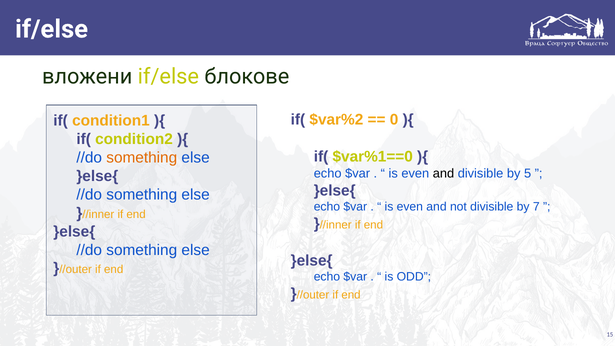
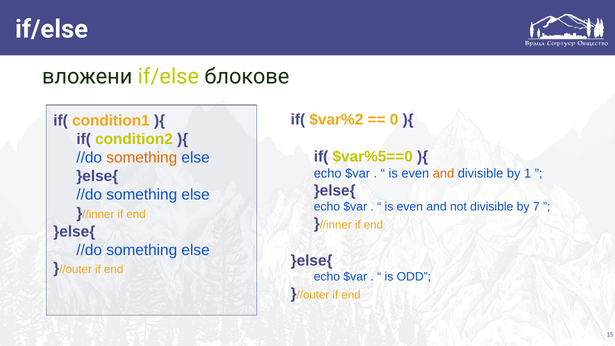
$var%1==0: $var%1==0 -> $var%5==0 (373, 157)
and colour: black -> orange (443, 174)
5: 5 -> 1 (528, 174)
